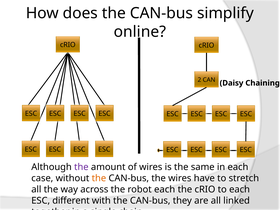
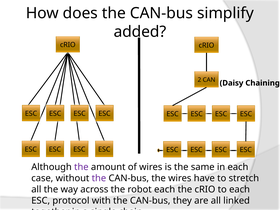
online: online -> added (140, 32)
the colour: orange -> purple (99, 178)
different: different -> protocol (71, 201)
